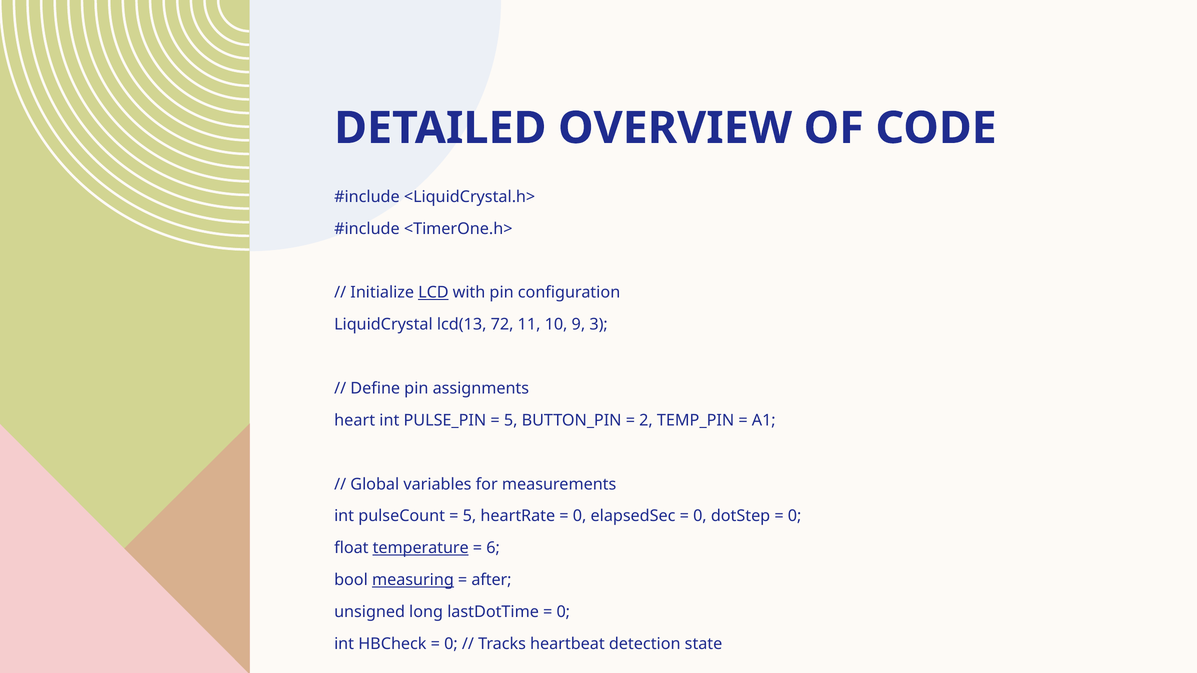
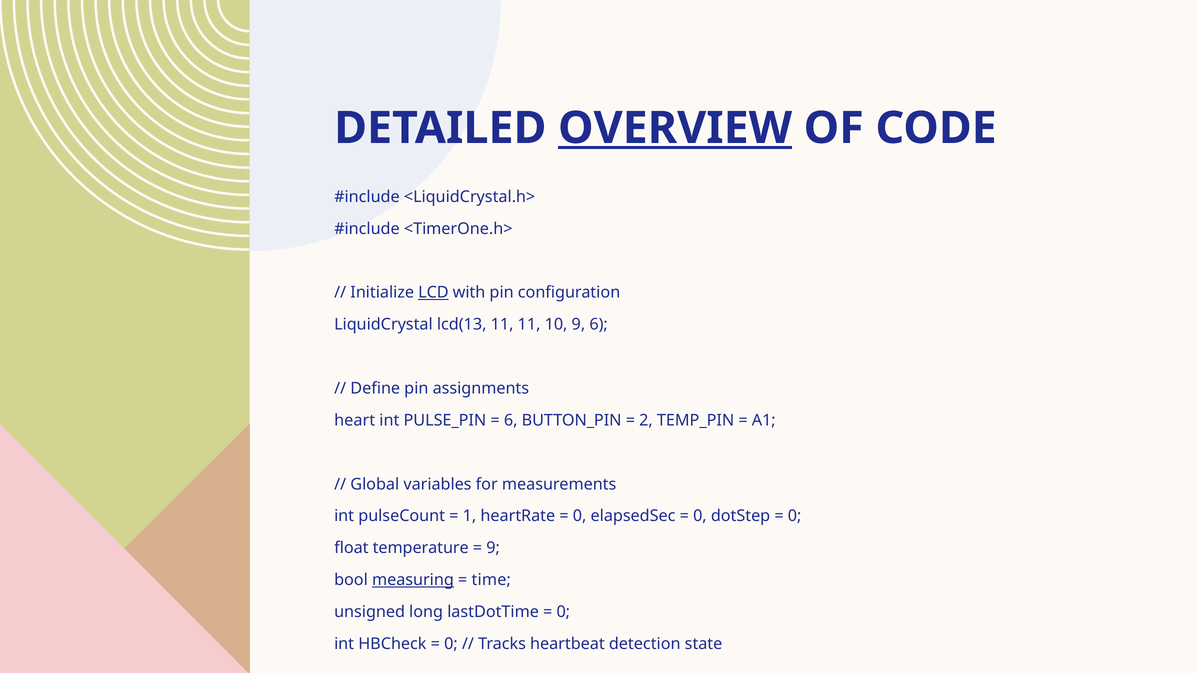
OVERVIEW underline: none -> present (675, 128)
lcd(13 72: 72 -> 11 (502, 325)
9 3: 3 -> 6 (599, 325)
5: 5 -> 6 (511, 421)
5: 5 -> 1 (470, 516)
temperature underline: present -> none (421, 548)
6: 6 -> 9 (493, 548)
after: after -> time (491, 580)
